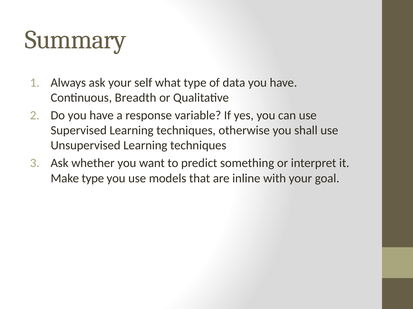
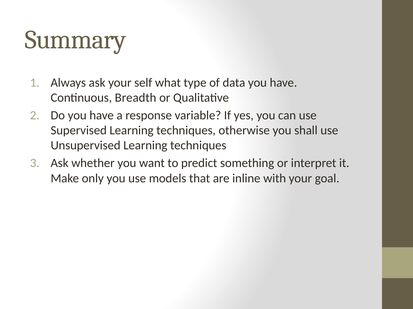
Make type: type -> only (93, 179)
